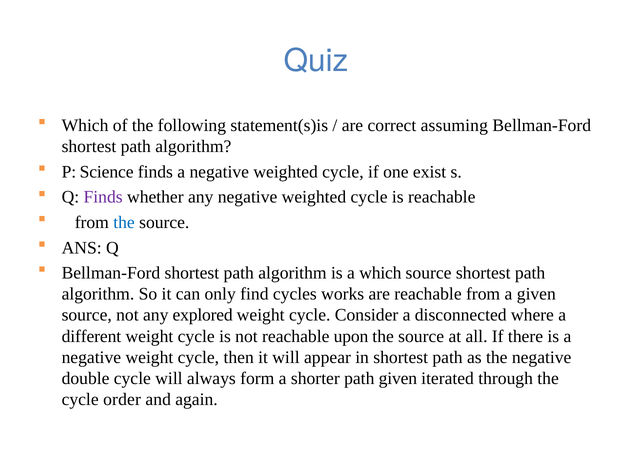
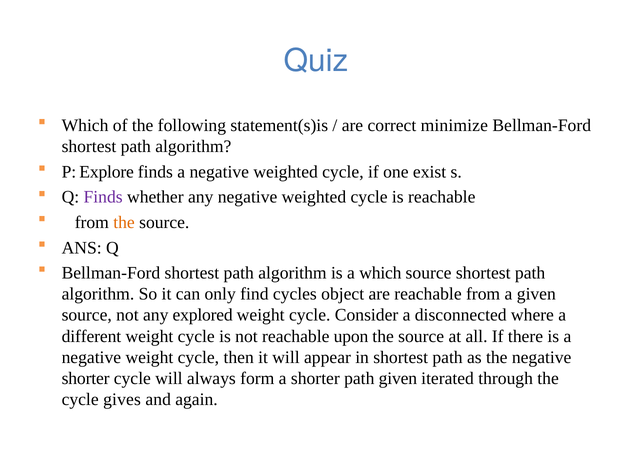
assuming: assuming -> minimize (454, 126)
Science: Science -> Explore (107, 172)
the colour: blue -> orange (124, 222)
works: works -> object (343, 294)
double: double -> shorter (86, 378)
order: order -> gives (122, 399)
